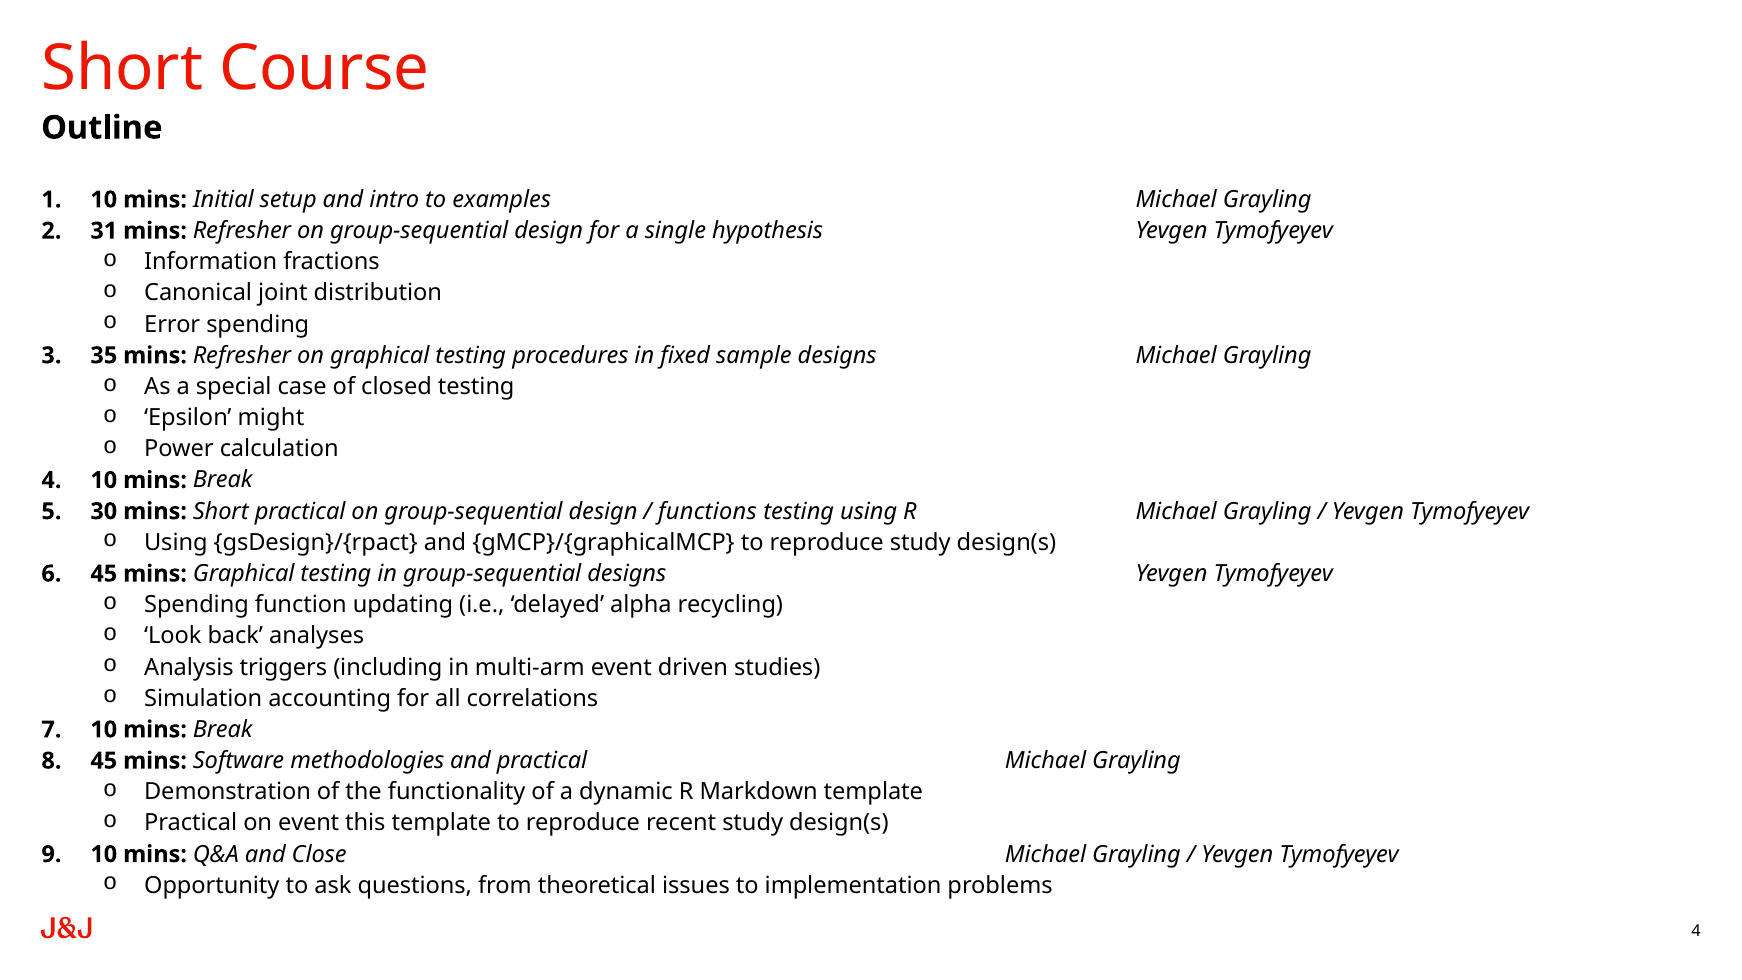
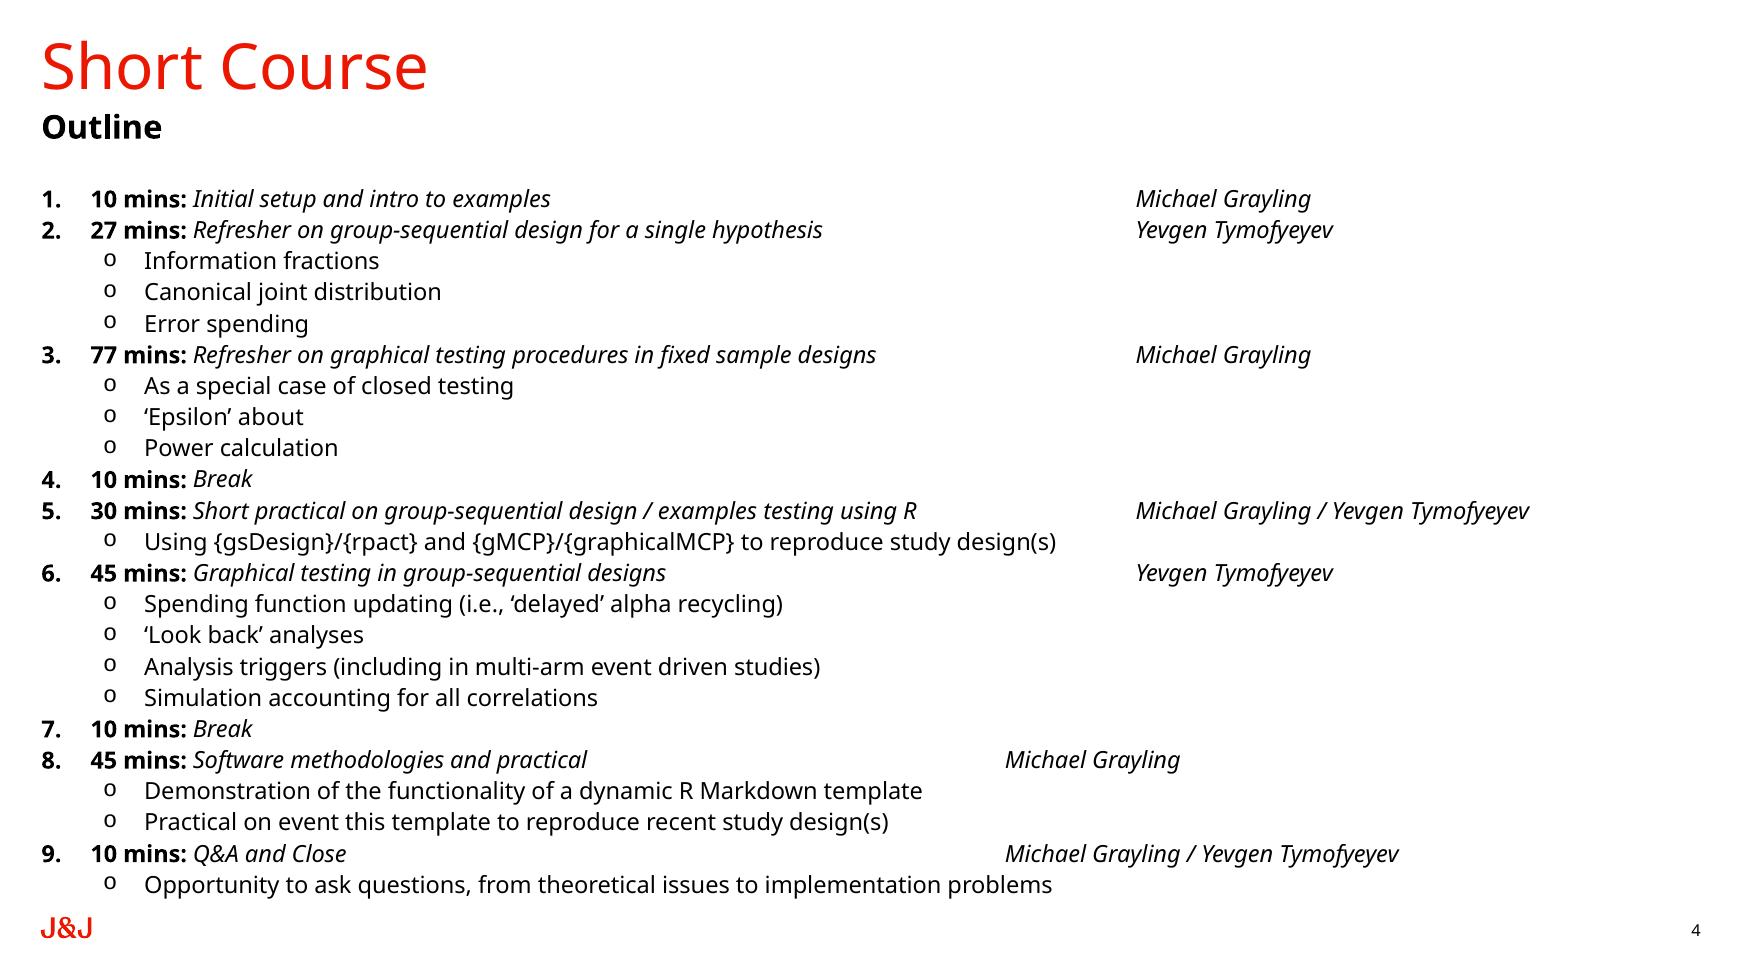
31: 31 -> 27 (104, 231)
35: 35 -> 77 (104, 355)
might: might -> about (271, 418)
functions: functions -> examples (708, 511)
